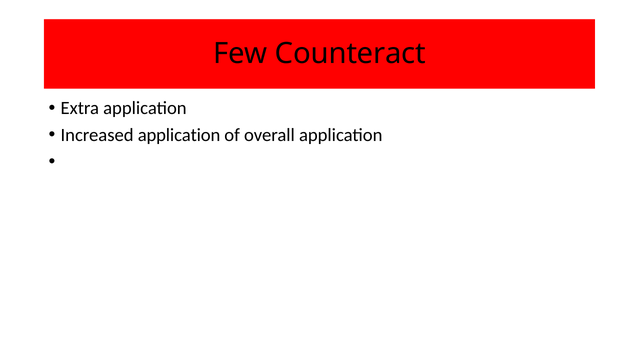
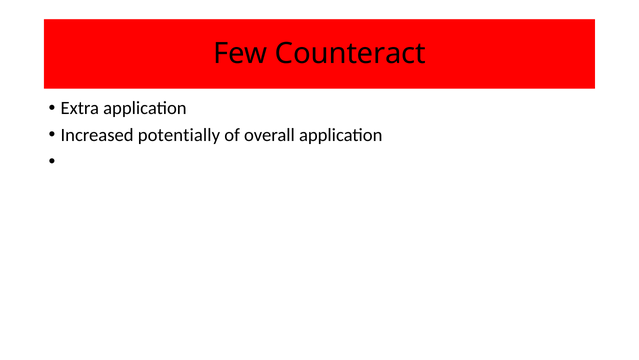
Increased application: application -> potentially (179, 135)
